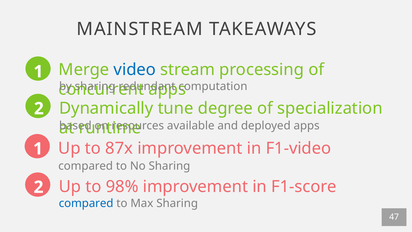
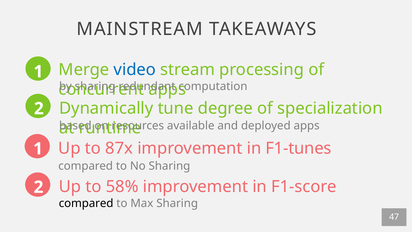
F1-video: F1-video -> F1-tunes (298, 148)
98%: 98% -> 58% (122, 187)
compared colour: blue -> black (86, 203)
